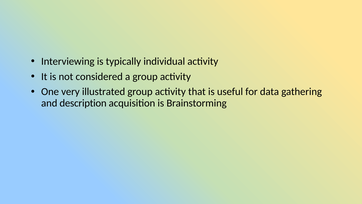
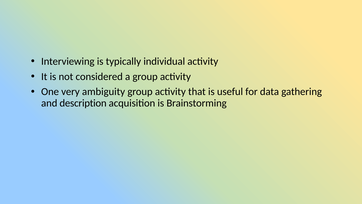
illustrated: illustrated -> ambiguity (104, 92)
